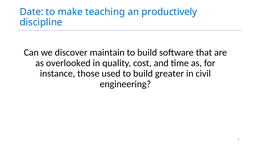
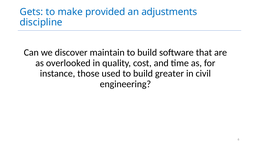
Date: Date -> Gets (31, 12)
teaching: teaching -> provided (105, 12)
productively: productively -> adjustments (169, 12)
